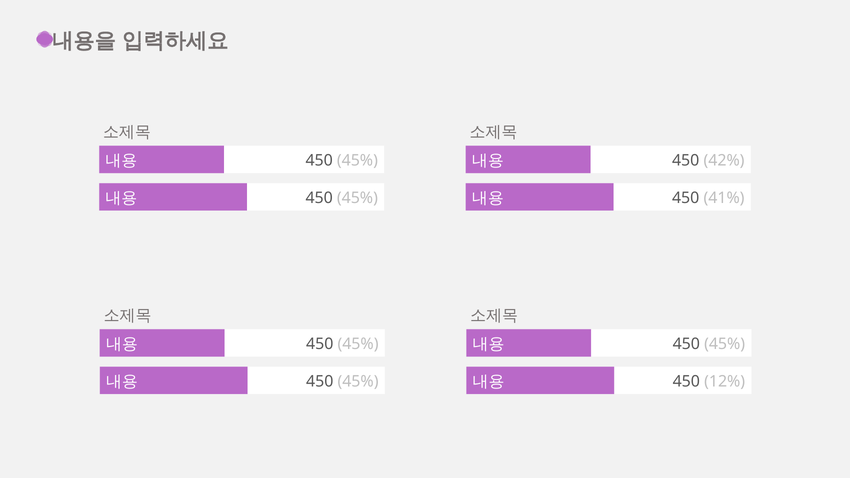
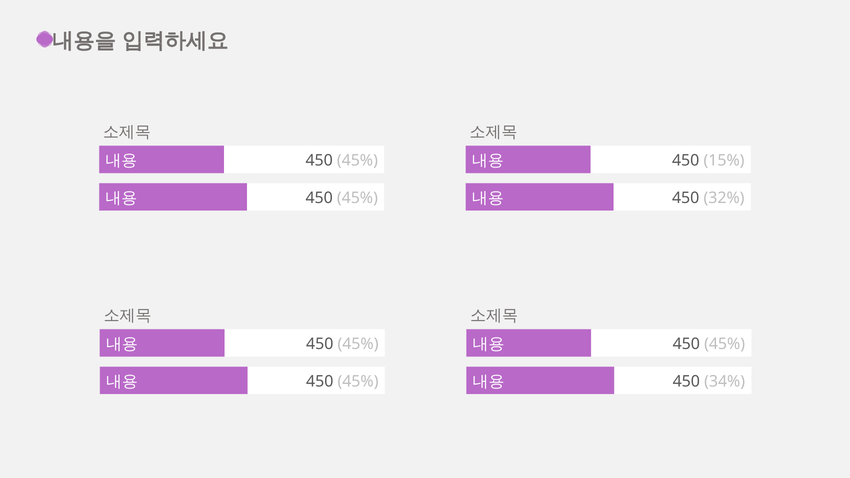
42%: 42% -> 15% (724, 161)
41%: 41% -> 32% (724, 198)
12%: 12% -> 34% (725, 382)
